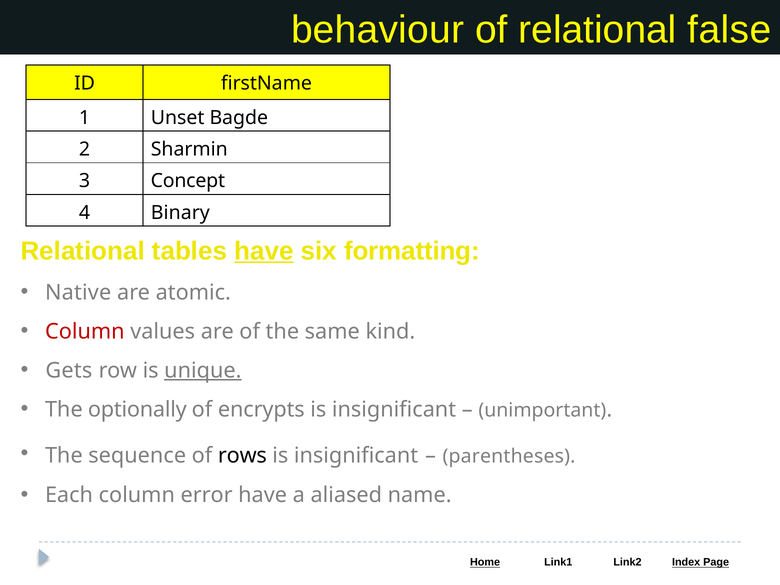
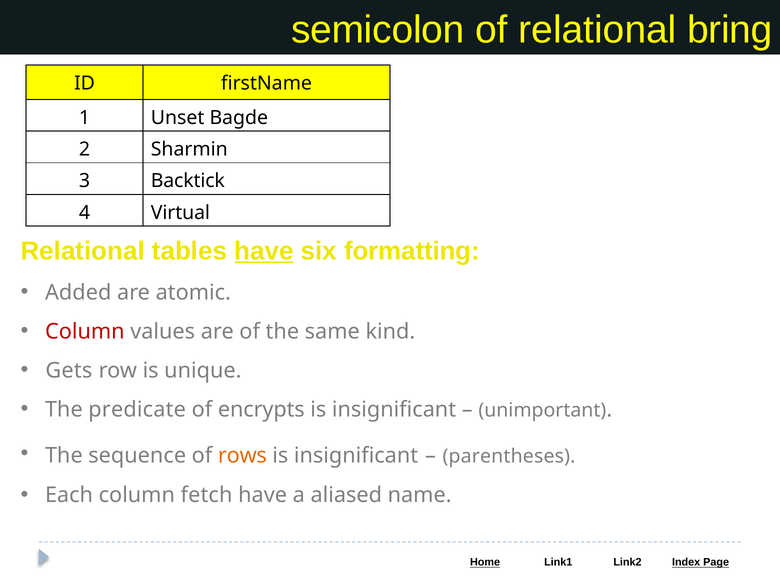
behaviour: behaviour -> semicolon (378, 30)
false: false -> bring (730, 30)
Concept: Concept -> Backtick (188, 181)
Binary: Binary -> Virtual (180, 213)
Native: Native -> Added (78, 292)
unique underline: present -> none (203, 370)
optionally: optionally -> predicate (137, 409)
rows colour: black -> orange (242, 455)
error: error -> fetch (207, 495)
